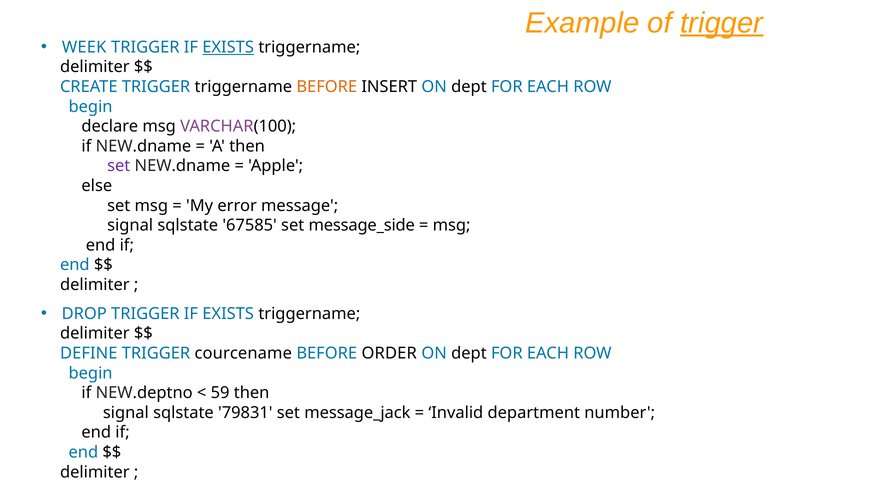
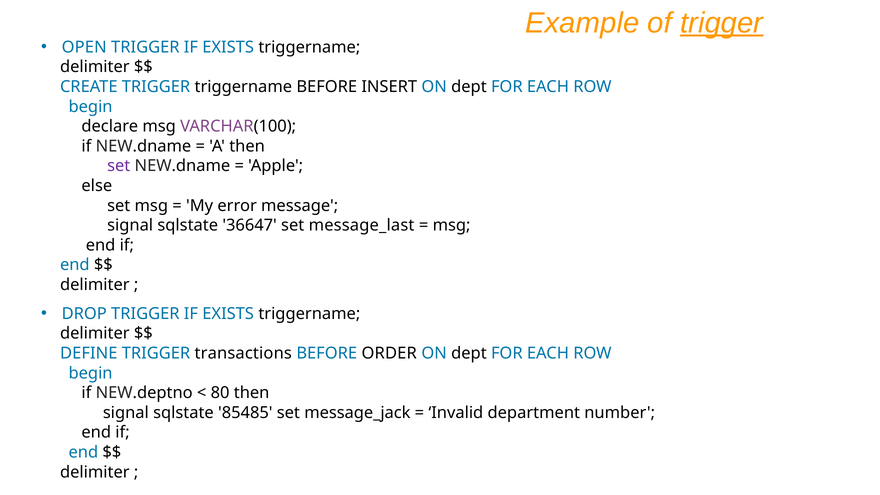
WEEK: WEEK -> OPEN (84, 47)
EXISTS underline: present -> none (228, 47)
BEFORE colour: orange -> black (327, 87)
67585: 67585 -> 36647 (250, 225)
message_side: message_side -> message_last (362, 225)
courcename: courcename -> transactions (243, 353)
59: 59 -> 80 (220, 393)
79831: 79831 -> 85485 (245, 413)
